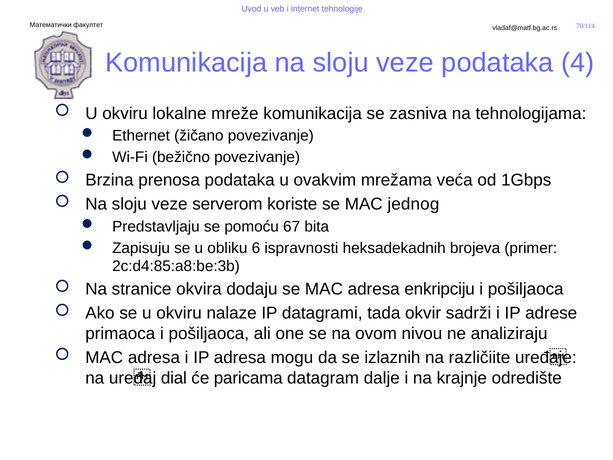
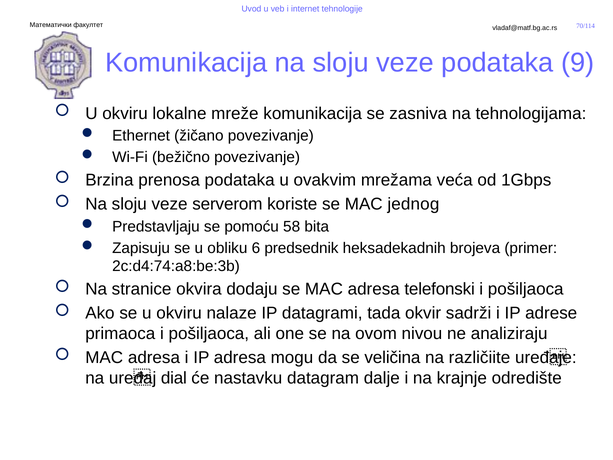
4: 4 -> 9 (578, 63)
67: 67 -> 58 (292, 226)
ispravnosti: ispravnosti -> predsednik (301, 248)
2c:d4:85:a8:be:3b: 2c:d4:85:a8:be:3b -> 2c:d4:74:a8:be:3b (176, 266)
enkripciju: enkripciju -> telefonski (440, 289)
izlaznih: izlaznih -> veličina (392, 357)
paricama: paricama -> nastavku (248, 378)
